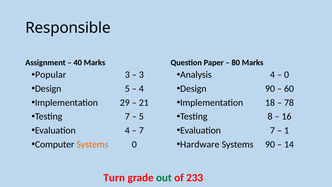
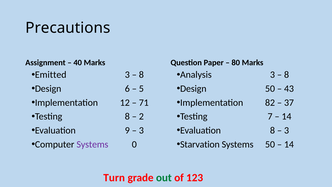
Responsible: Responsible -> Precautions (68, 28)
Popular: Popular -> Emitted (51, 75)
3: 3 -> 8 (141, 75)
Analysis 4: 4 -> 3 (272, 75)
0: 0 -> 8 (287, 75)
Design 5: 5 -> 6 (127, 89)
4: 4 -> 5 (141, 89)
Design 90: 90 -> 50 (270, 89)
60: 60 -> 43 (289, 89)
29: 29 -> 12 (125, 102)
21: 21 -> 71 (144, 102)
18: 18 -> 82 (270, 102)
78: 78 -> 37 (289, 102)
Testing 7: 7 -> 8 (127, 116)
5: 5 -> 2 (141, 116)
8: 8 -> 7 (270, 116)
16: 16 -> 14 (287, 116)
Evaluation 4: 4 -> 9 (127, 130)
7: 7 -> 3 (141, 130)
Evaluation 7: 7 -> 8 (272, 130)
1: 1 -> 3 (287, 130)
Systems colour: orange -> purple (92, 144)
Hardware: Hardware -> Starvation (200, 144)
Systems 90: 90 -> 50 (270, 144)
233: 233 -> 123 (195, 177)
